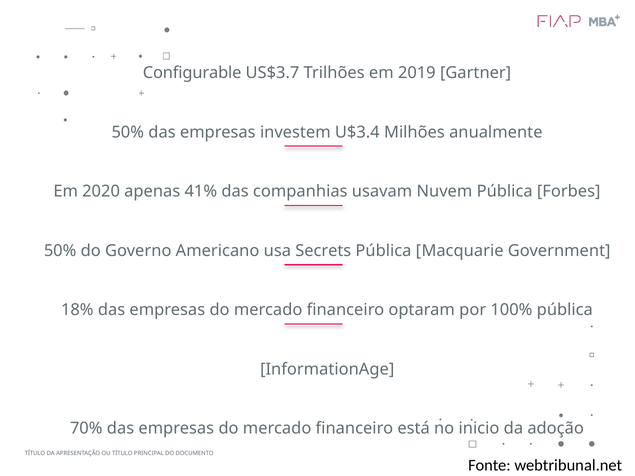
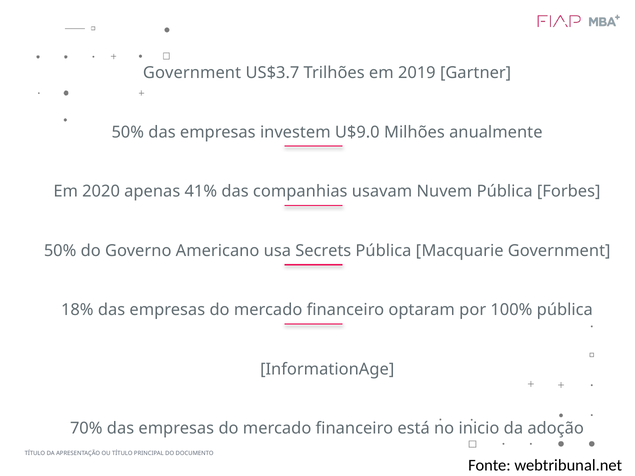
Configurable: Configurable -> Government (192, 73)
U$3.4: U$3.4 -> U$9.0 (357, 132)
